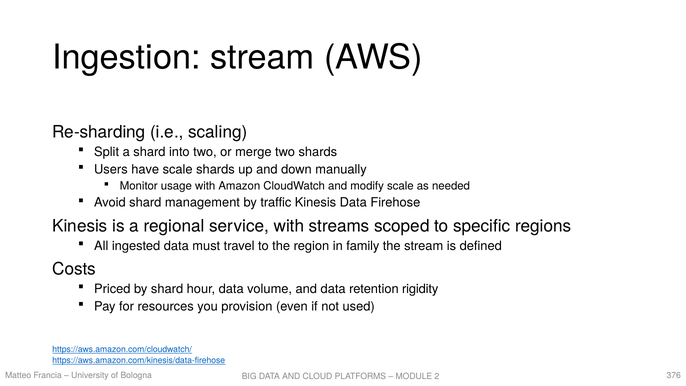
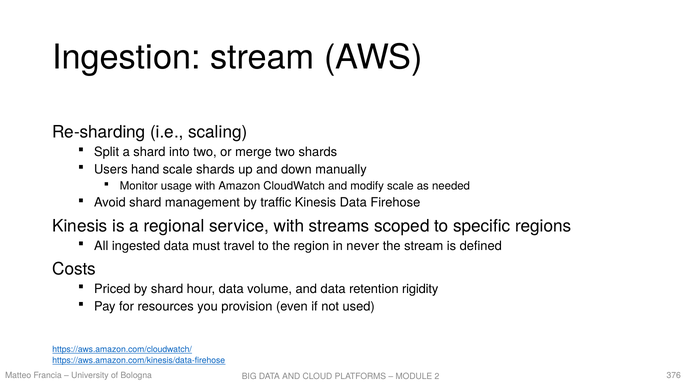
have: have -> hand (145, 169)
family: family -> never (363, 246)
